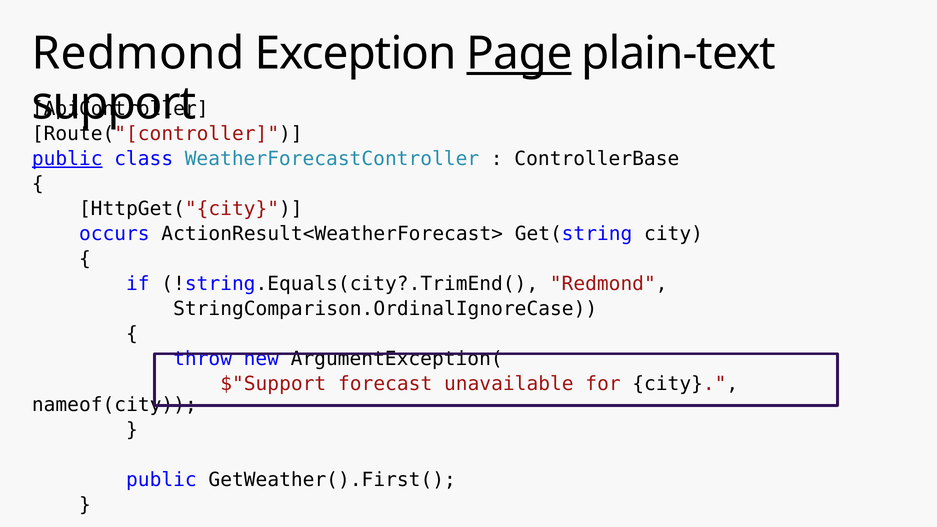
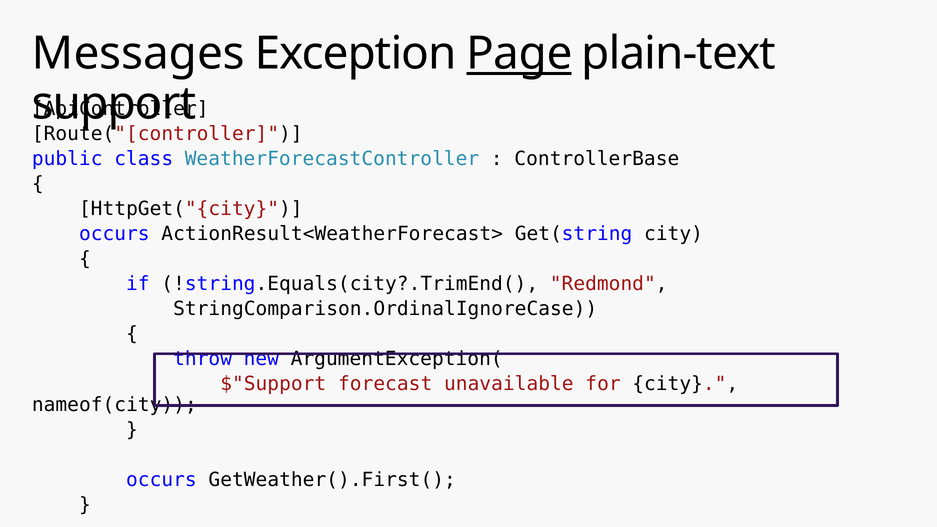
Redmond: Redmond -> Messages (138, 54)
public underline: present -> none (67, 159)
public: public -> occurs (161, 480)
